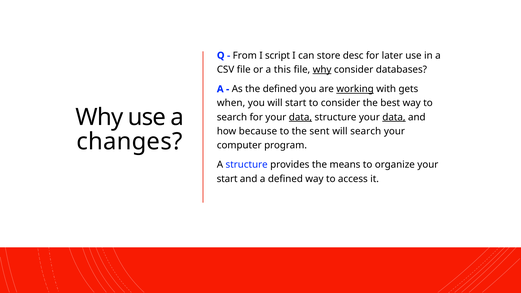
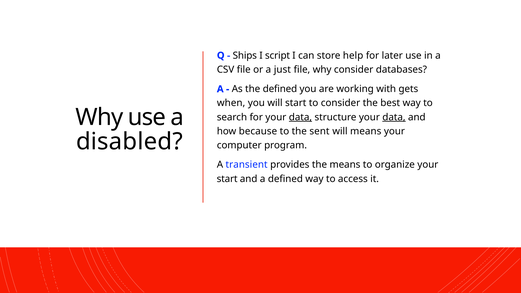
From: From -> Ships (245, 56)
desc: desc -> help (353, 56)
this: this -> just (282, 70)
why underline: present -> none (322, 70)
working underline: present -> none (355, 89)
will search: search -> means (366, 131)
changes: changes -> disabled (129, 142)
A structure: structure -> transient (247, 165)
